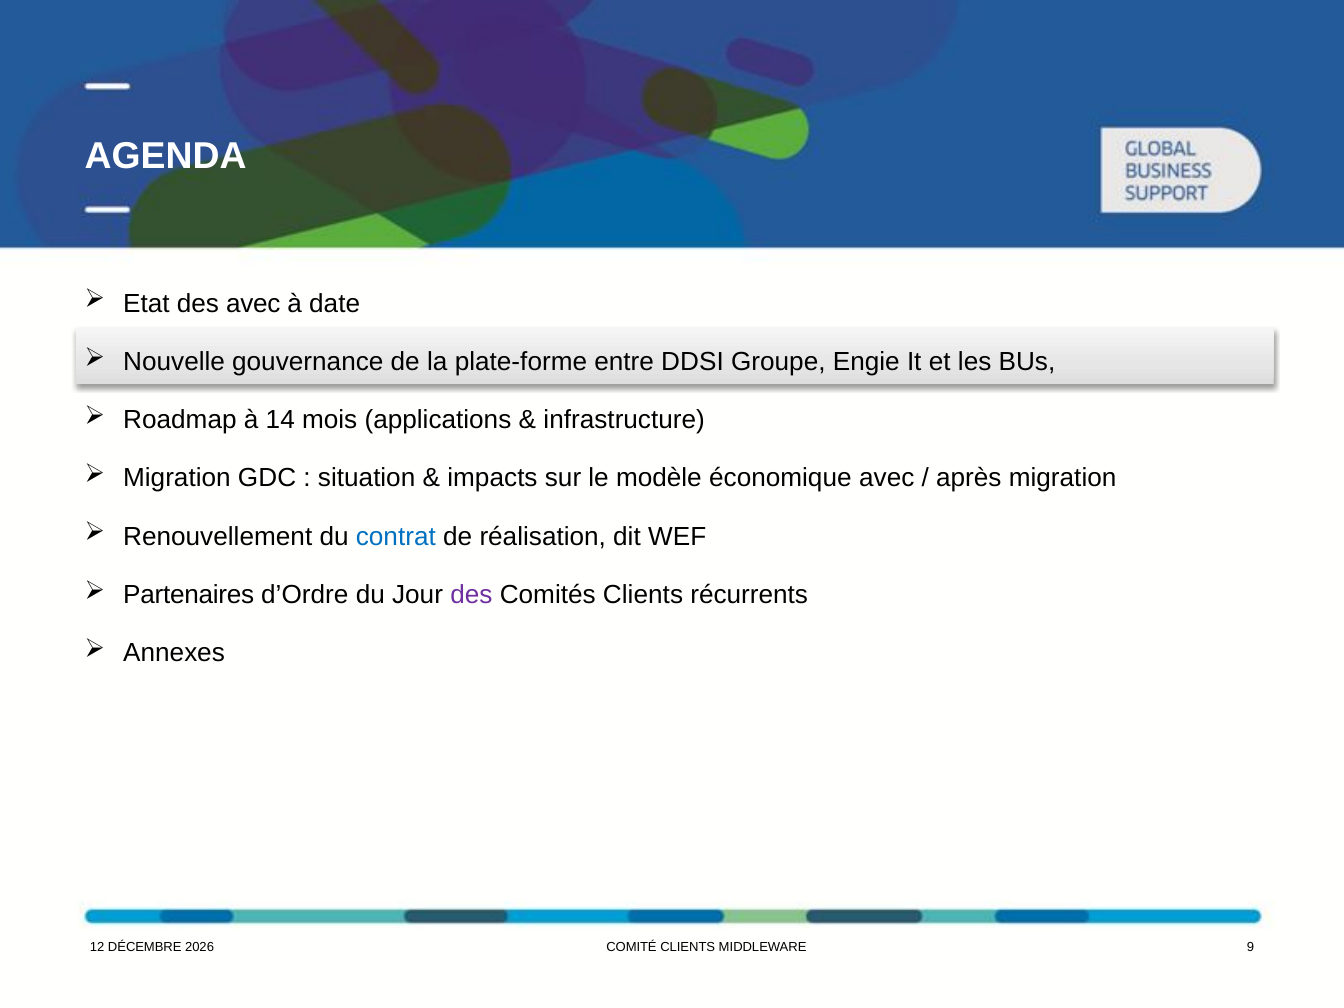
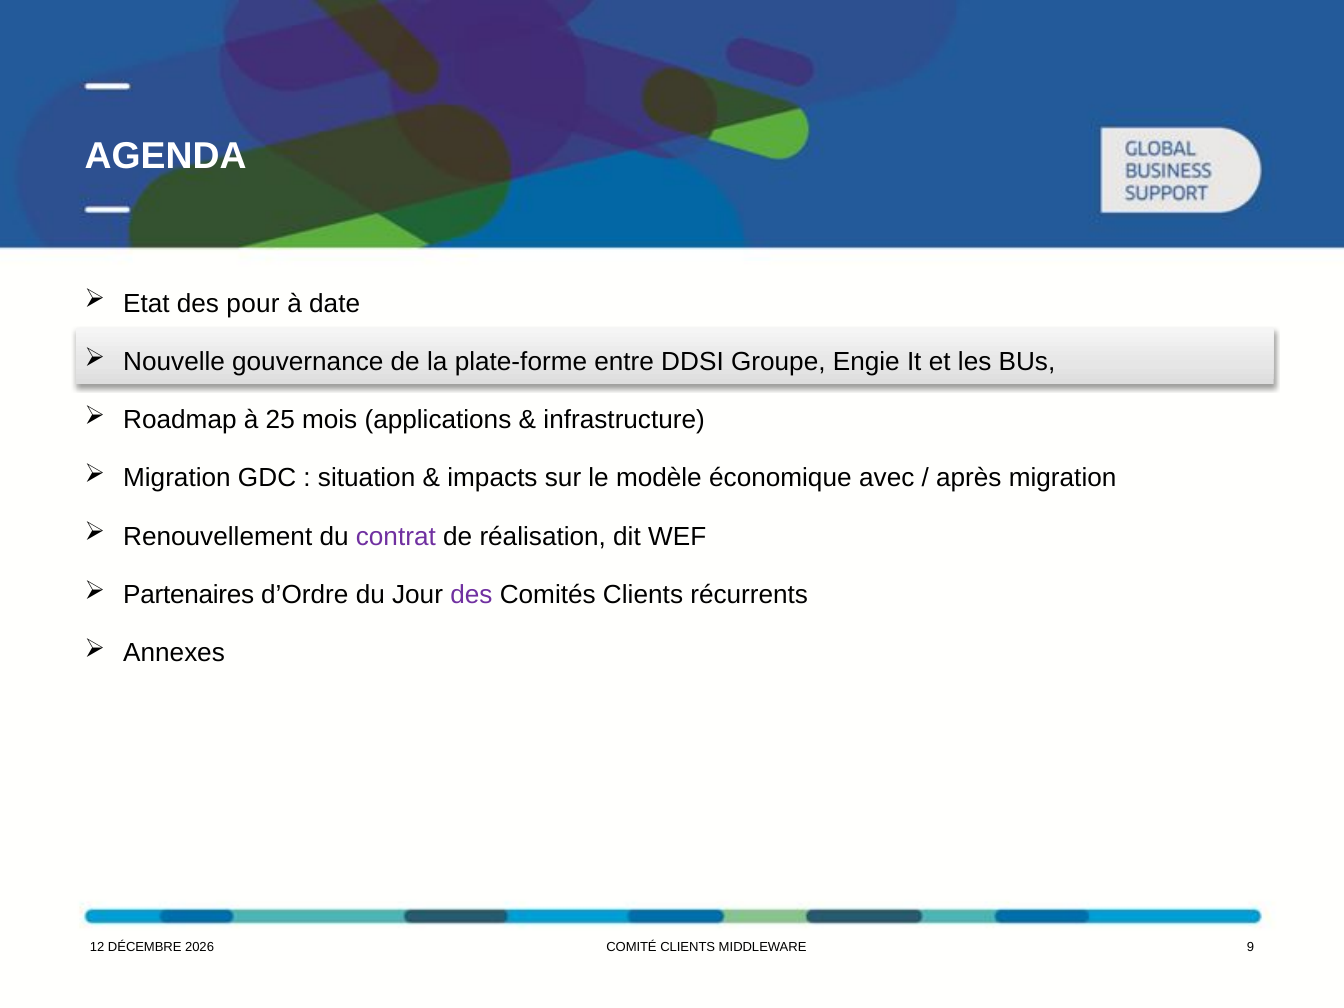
des avec: avec -> pour (253, 304)
14: 14 -> 25 (280, 420)
contrat colour: blue -> purple (396, 537)
